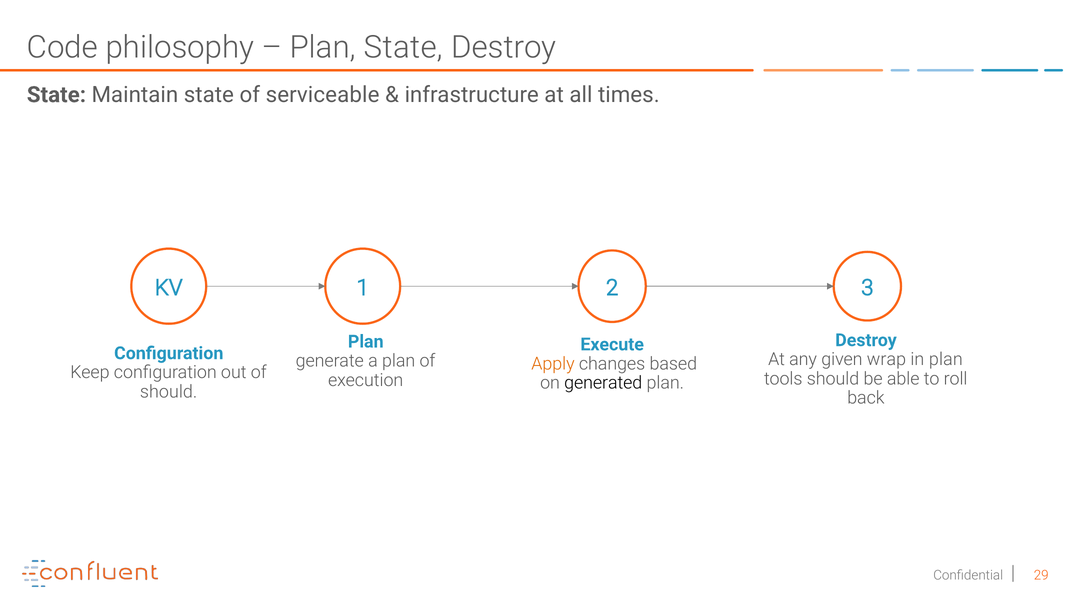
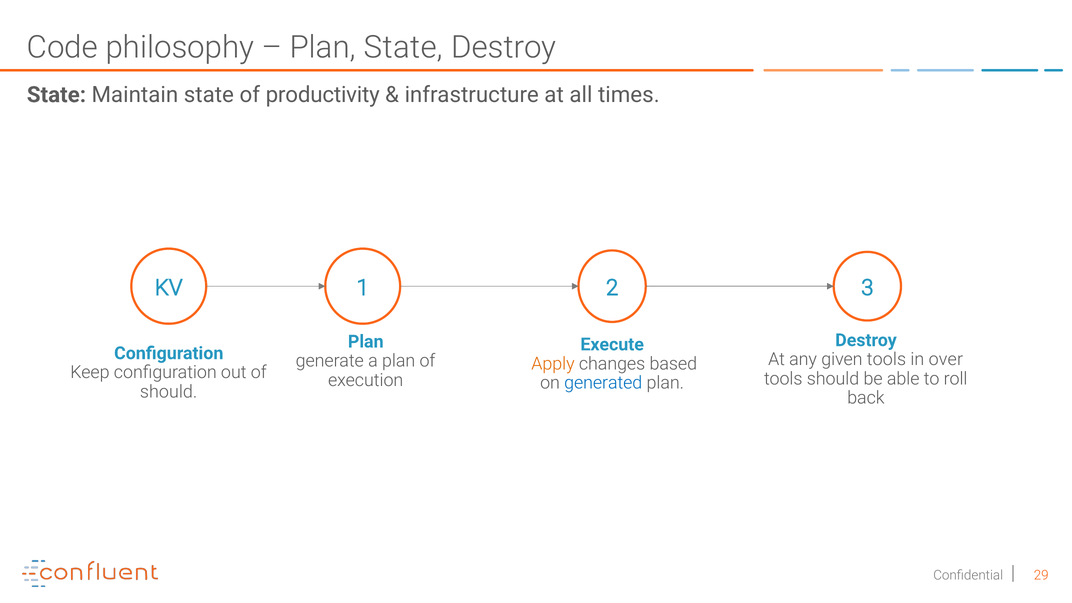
serviceable: serviceable -> productivity (323, 95)
given wrap: wrap -> tools (886, 360)
in plan: plan -> over (946, 360)
generated colour: black -> blue (603, 383)
